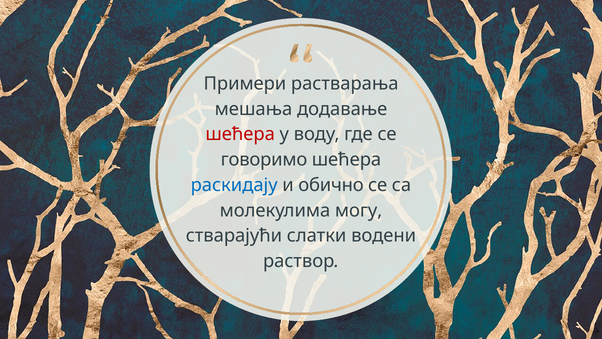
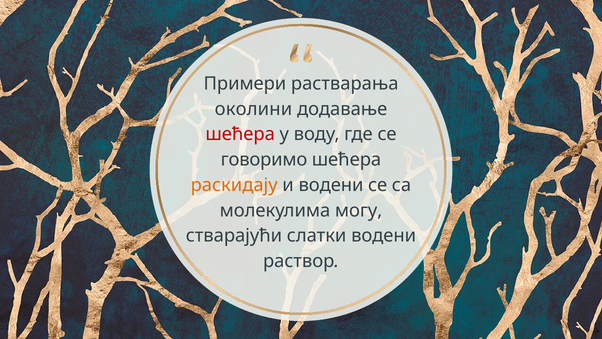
мешања: мешања -> околини (253, 109)
раскидају colour: blue -> orange (234, 185)
и обично: обично -> водени (331, 185)
